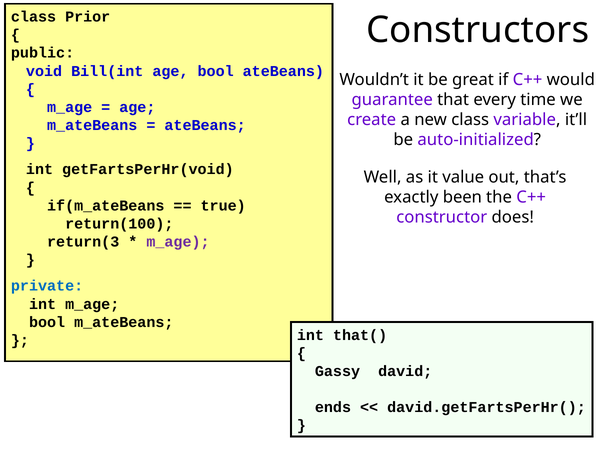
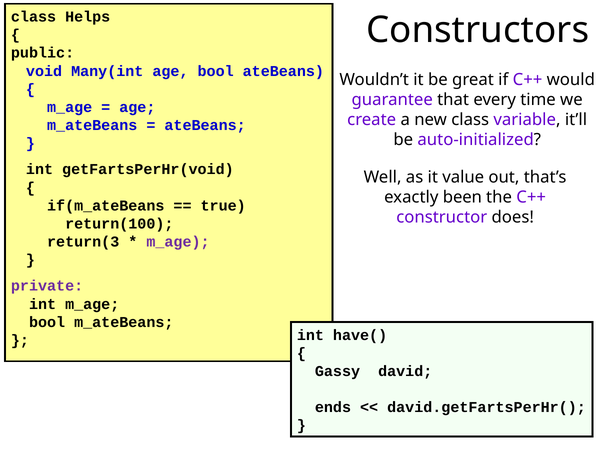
Prior: Prior -> Helps (88, 17)
Bill(int: Bill(int -> Many(int (107, 71)
private colour: blue -> purple (47, 286)
that(: that( -> have( (360, 335)
